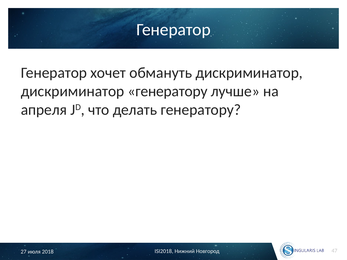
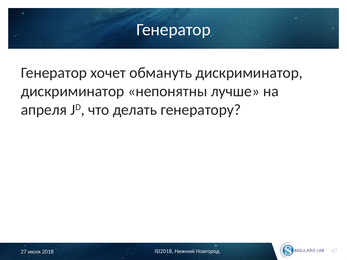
дискриминатор генератору: генератору -> непонятны (168, 91)
